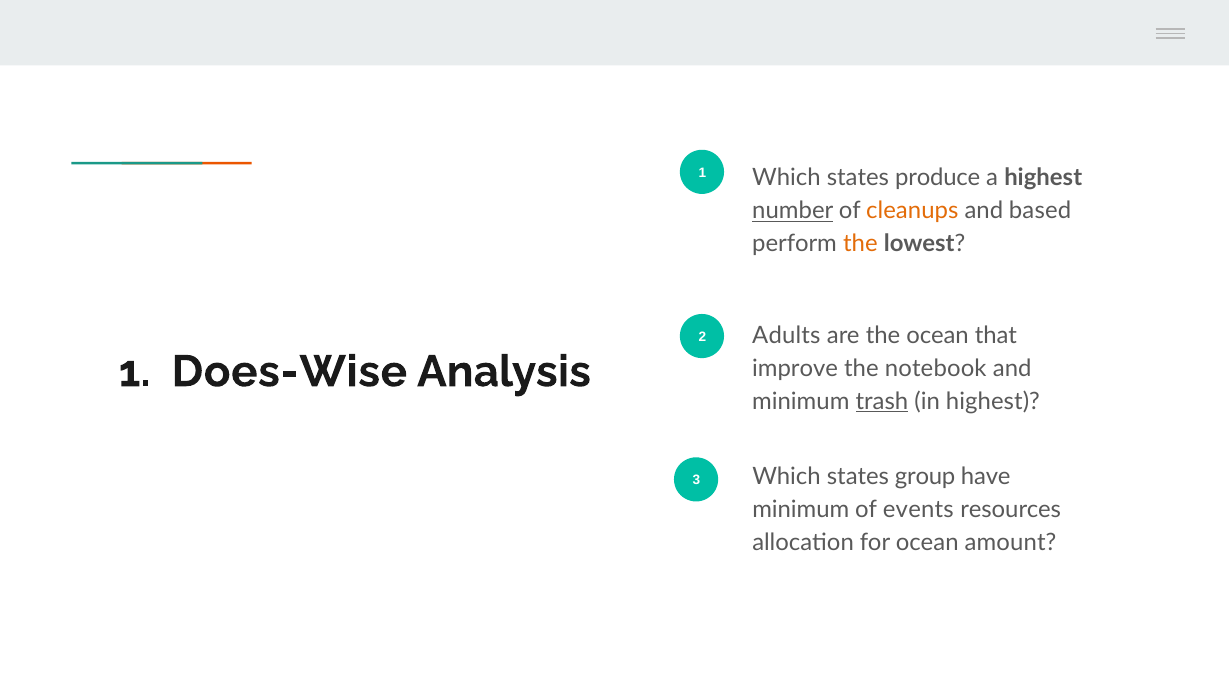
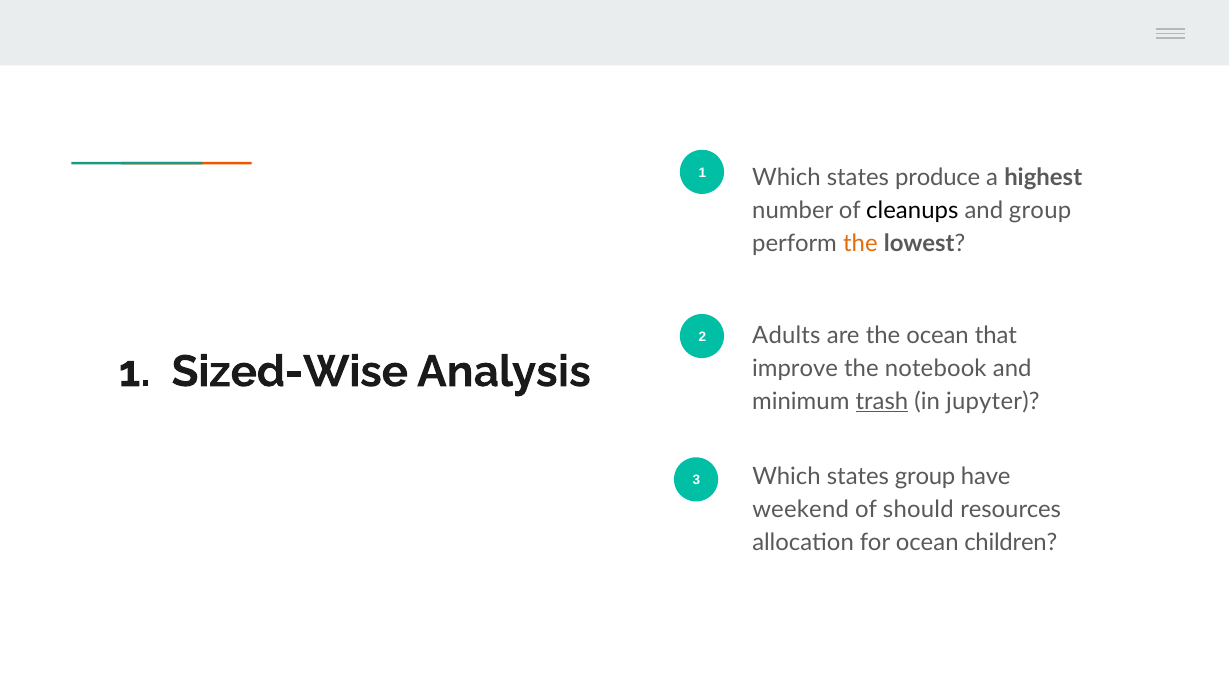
number underline: present -> none (793, 211)
cleanups colour: orange -> black (912, 211)
and based: based -> group (1040, 211)
Does-Wise: Does-Wise -> Sized-Wise (290, 372)
in highest: highest -> jupyter (993, 402)
minimum: minimum -> weekend (801, 510)
events: events -> should (918, 510)
amount: amount -> children (1011, 543)
